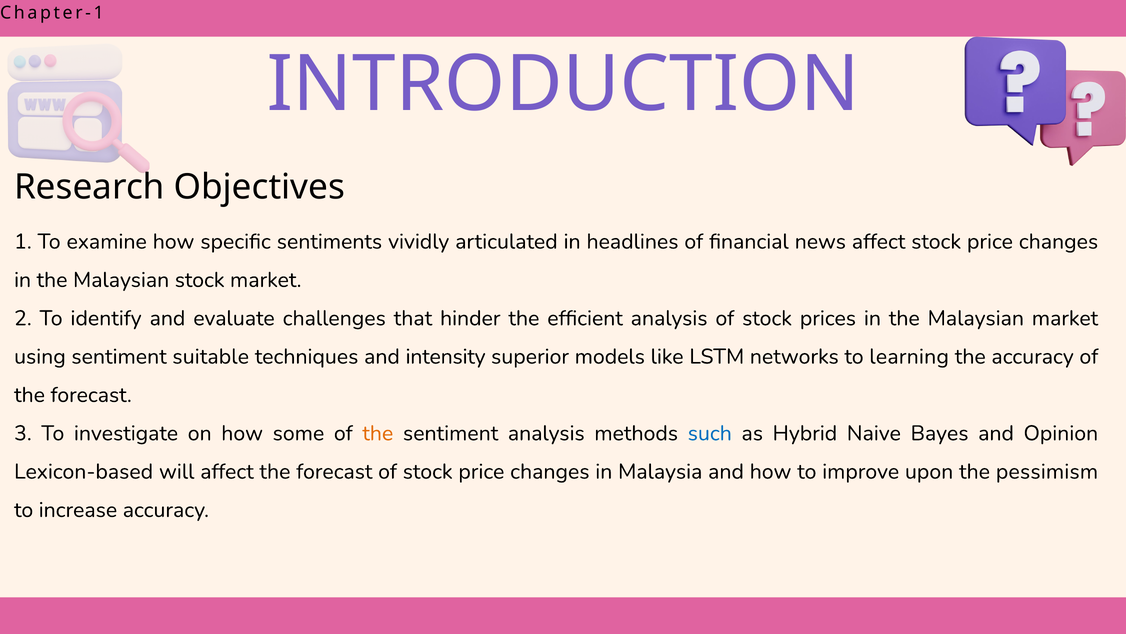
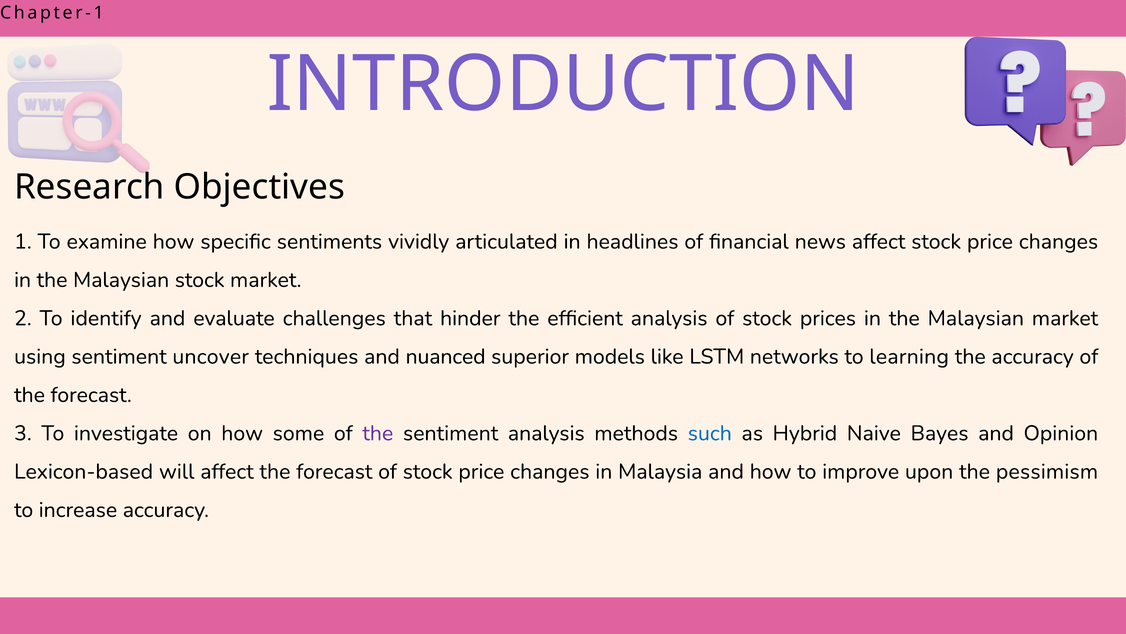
suitable: suitable -> uncover (211, 356)
intensity: intensity -> nuanced (446, 356)
the colour: orange -> purple (378, 433)
